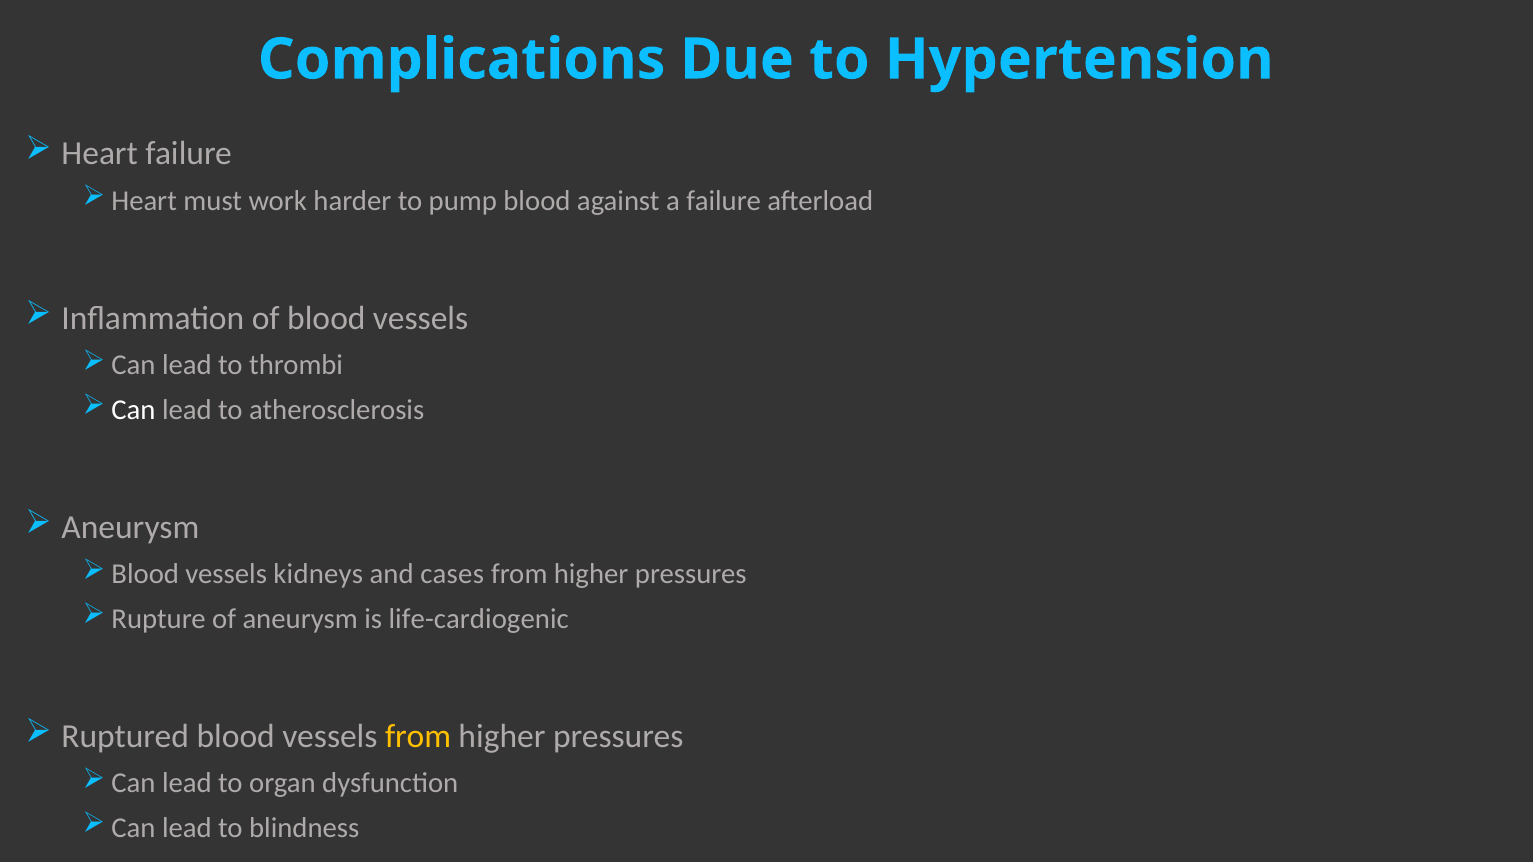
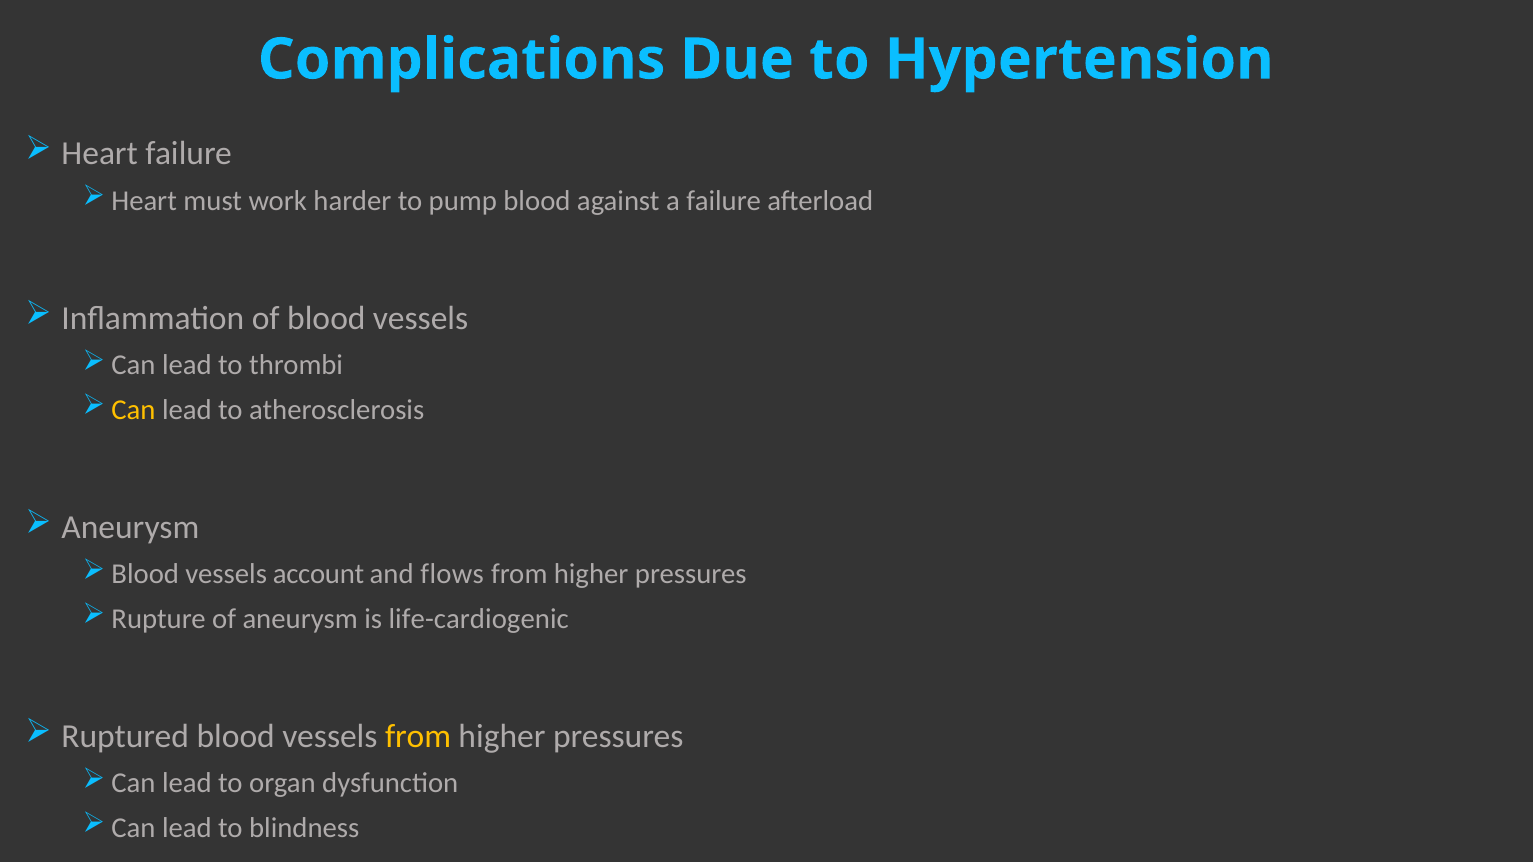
Can colour: white -> yellow (134, 410)
kidneys: kidneys -> account (319, 575)
cases: cases -> flows (452, 575)
